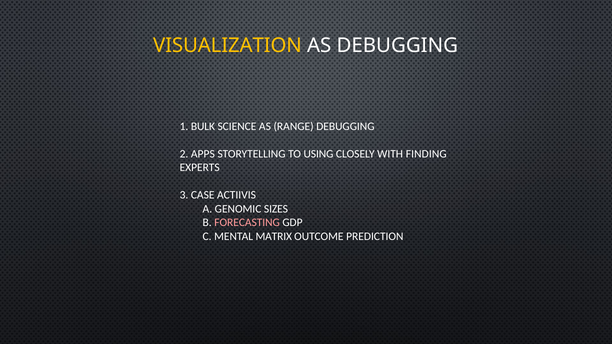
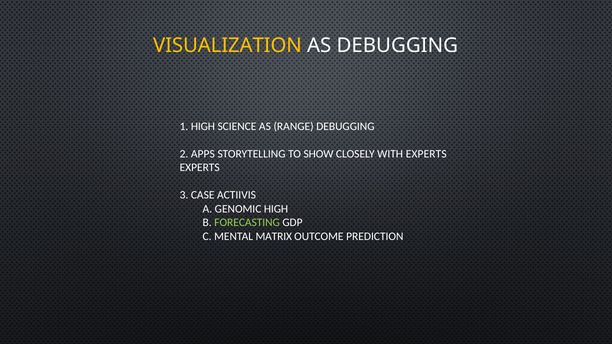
1 BULK: BULK -> HIGH (203, 126)
USING: USING -> SHOW (319, 154)
WITH FINDING: FINDING -> EXPERTS (426, 154)
GENOMIC SIZES: SIZES -> HIGH (276, 209)
FORECASTING colour: pink -> light green (247, 223)
